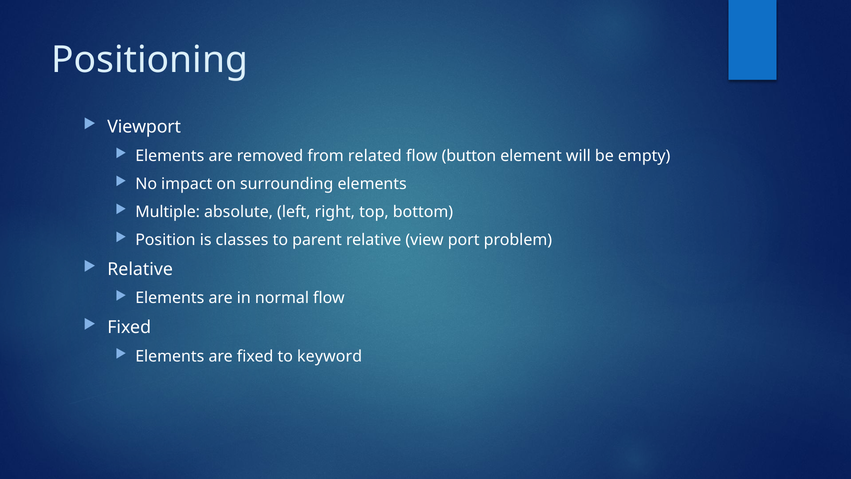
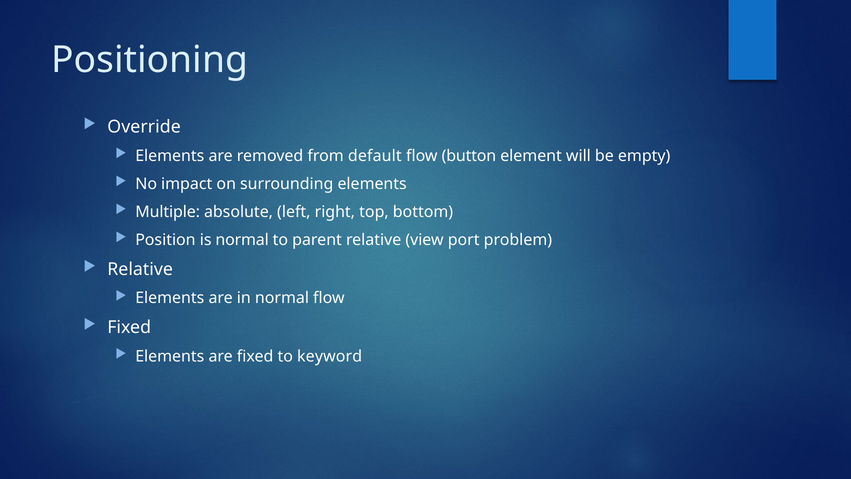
Viewport: Viewport -> Override (144, 127)
related: related -> default (375, 156)
is classes: classes -> normal (242, 240)
